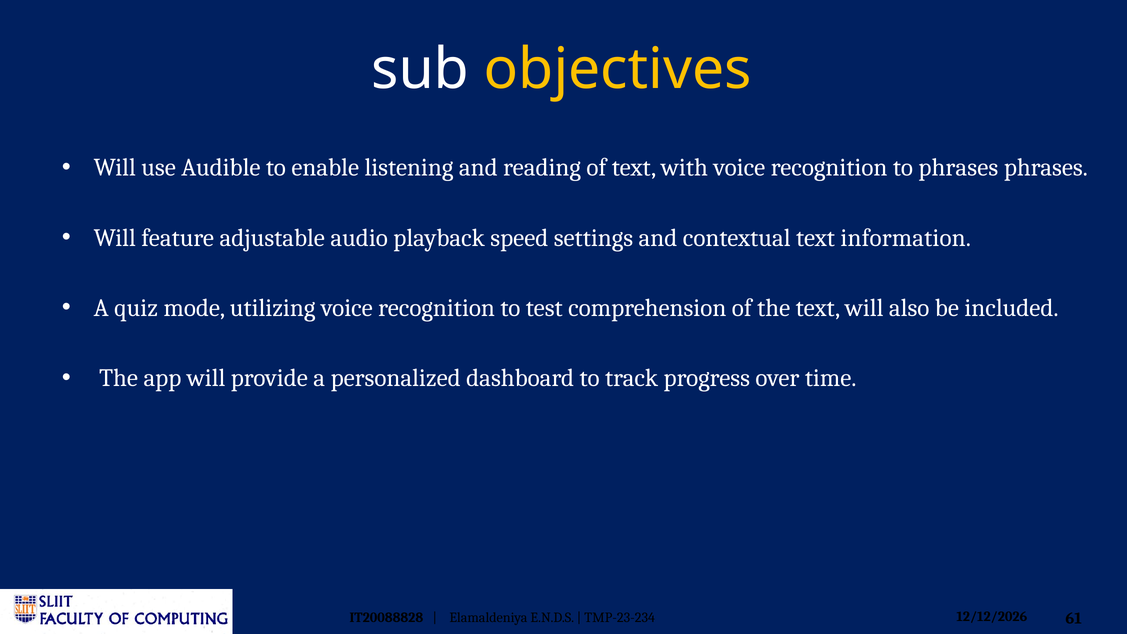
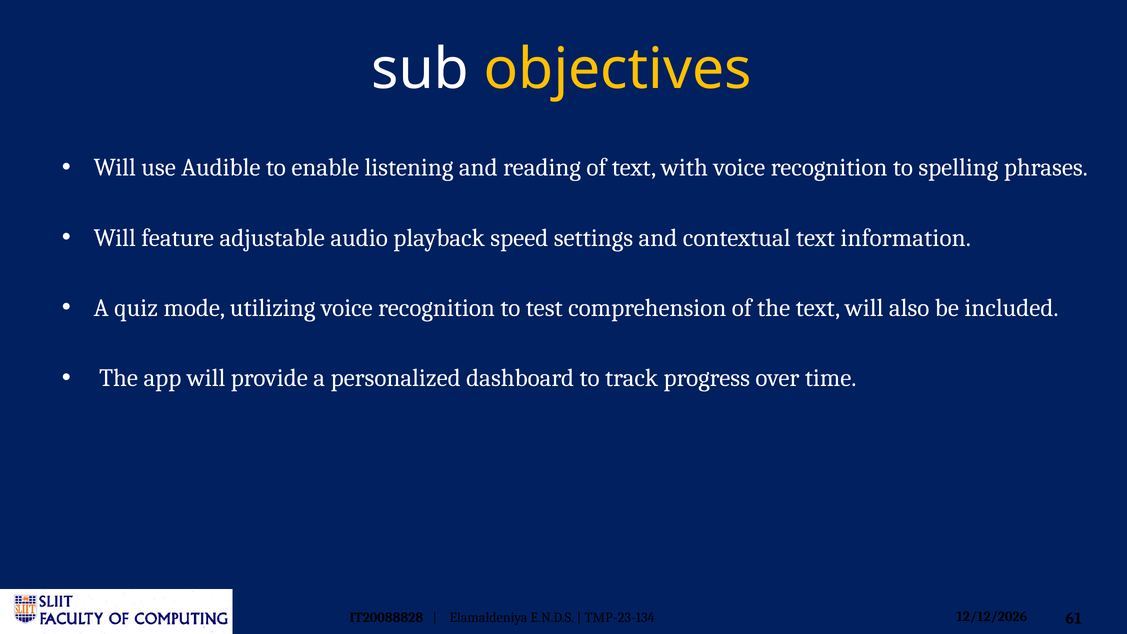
to phrases: phrases -> spelling (958, 168)
TMP-23-234: TMP-23-234 -> TMP-23-134 (620, 617)
